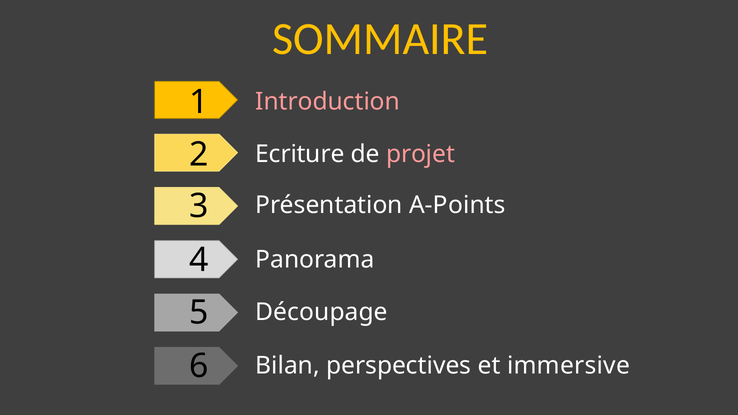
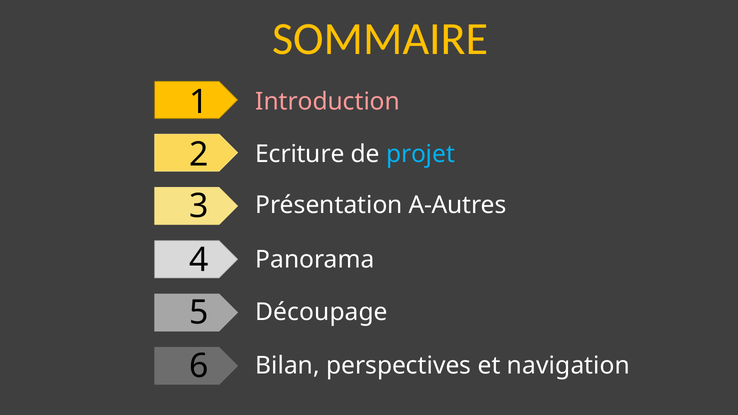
projet colour: pink -> light blue (420, 154)
A-Points: A-Points -> A-Autres (458, 205)
immersive: immersive -> navigation (569, 366)
